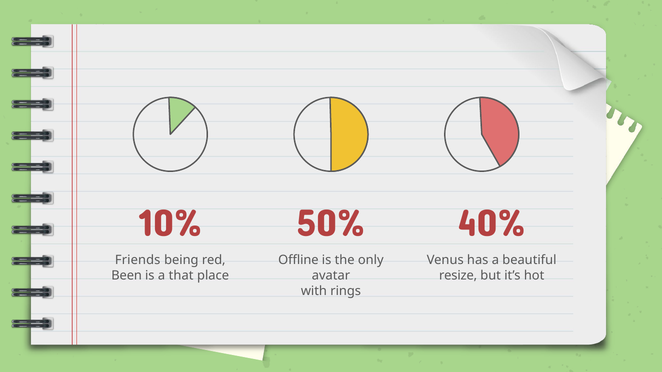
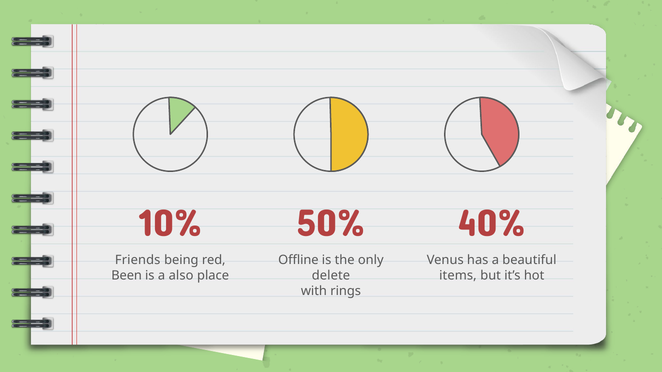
that: that -> also (181, 276)
avatar: avatar -> delete (331, 276)
resize: resize -> items (458, 276)
